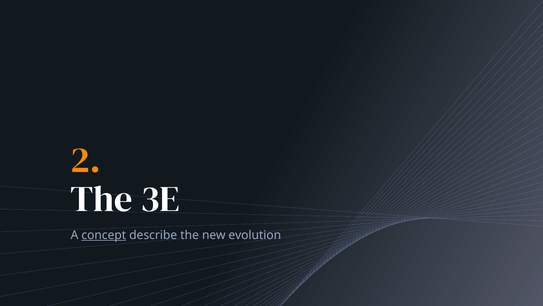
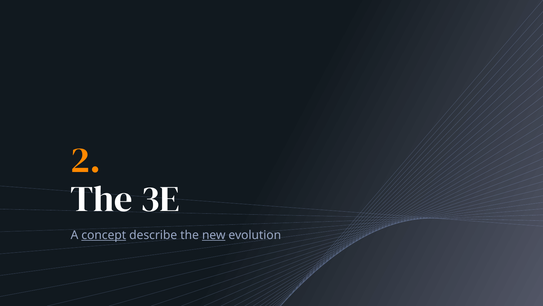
new underline: none -> present (214, 235)
